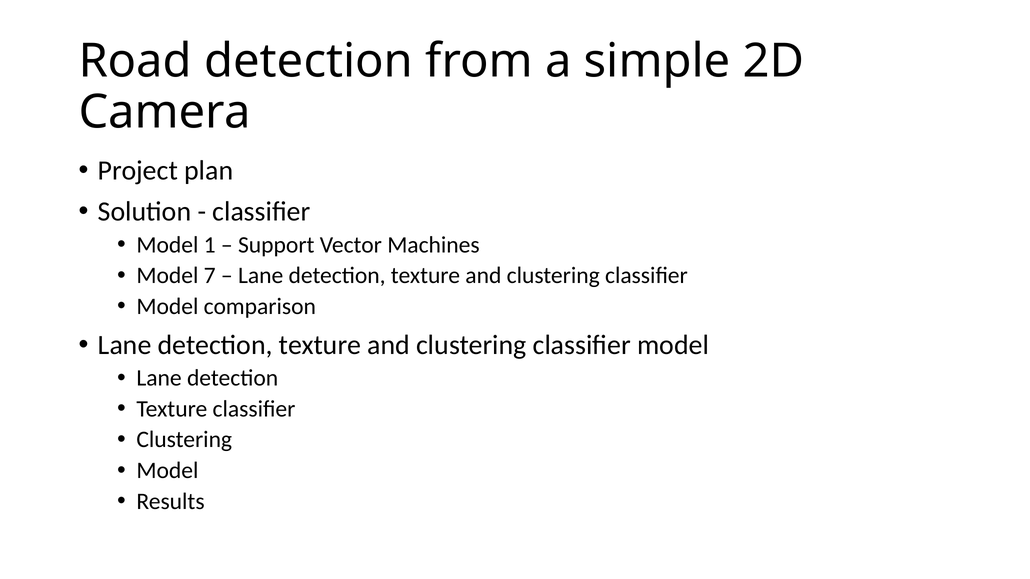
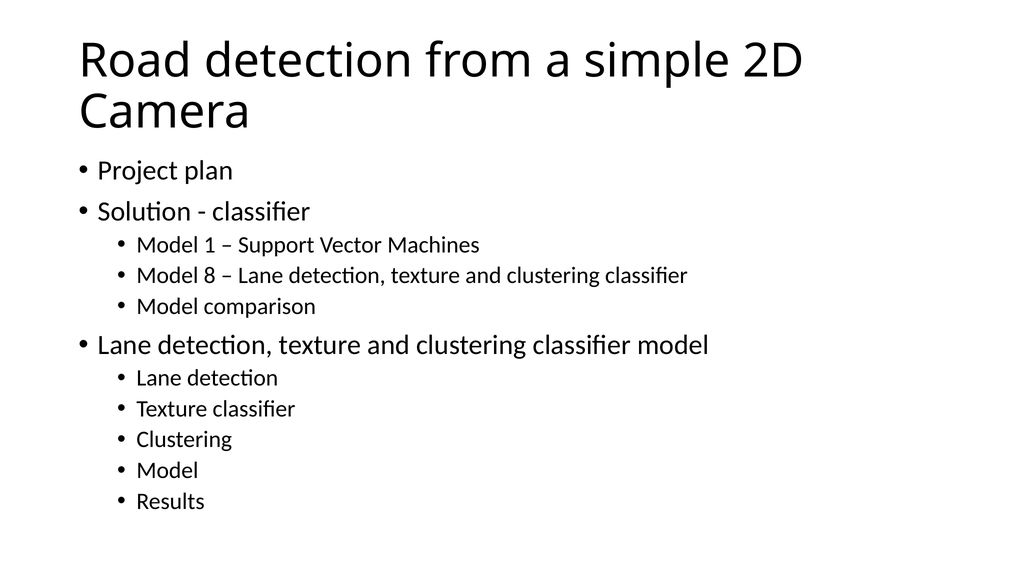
7: 7 -> 8 (210, 276)
